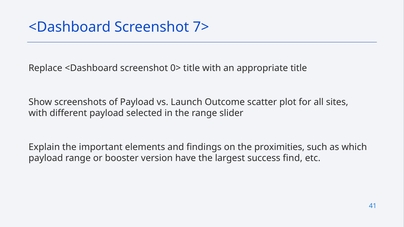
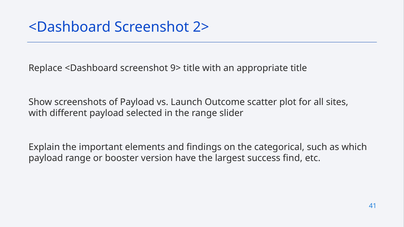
7>: 7> -> 2> (201, 27)
0>: 0> -> 9> (176, 68)
proximities: proximities -> categorical (279, 147)
